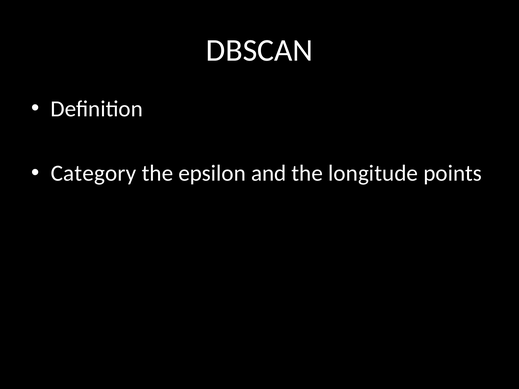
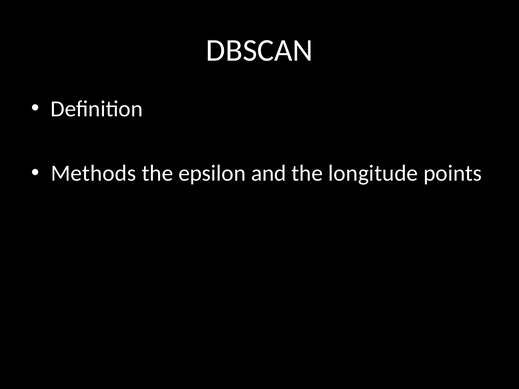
Category: Category -> Methods (94, 173)
